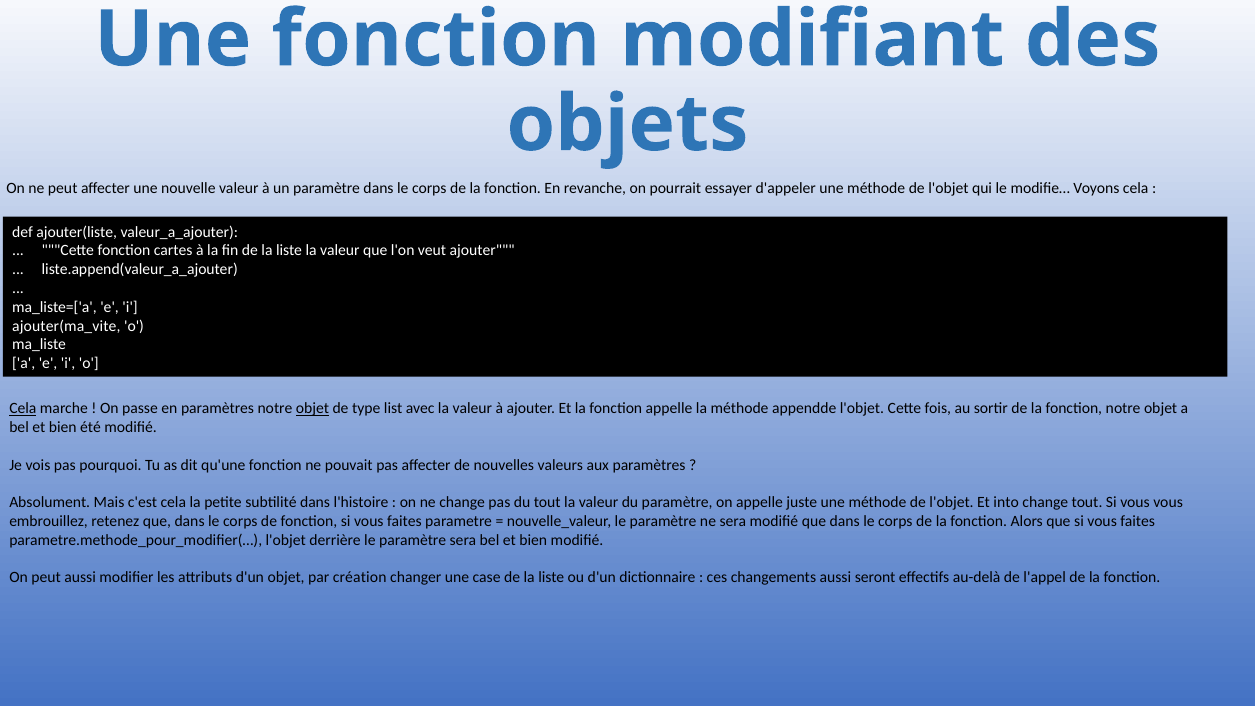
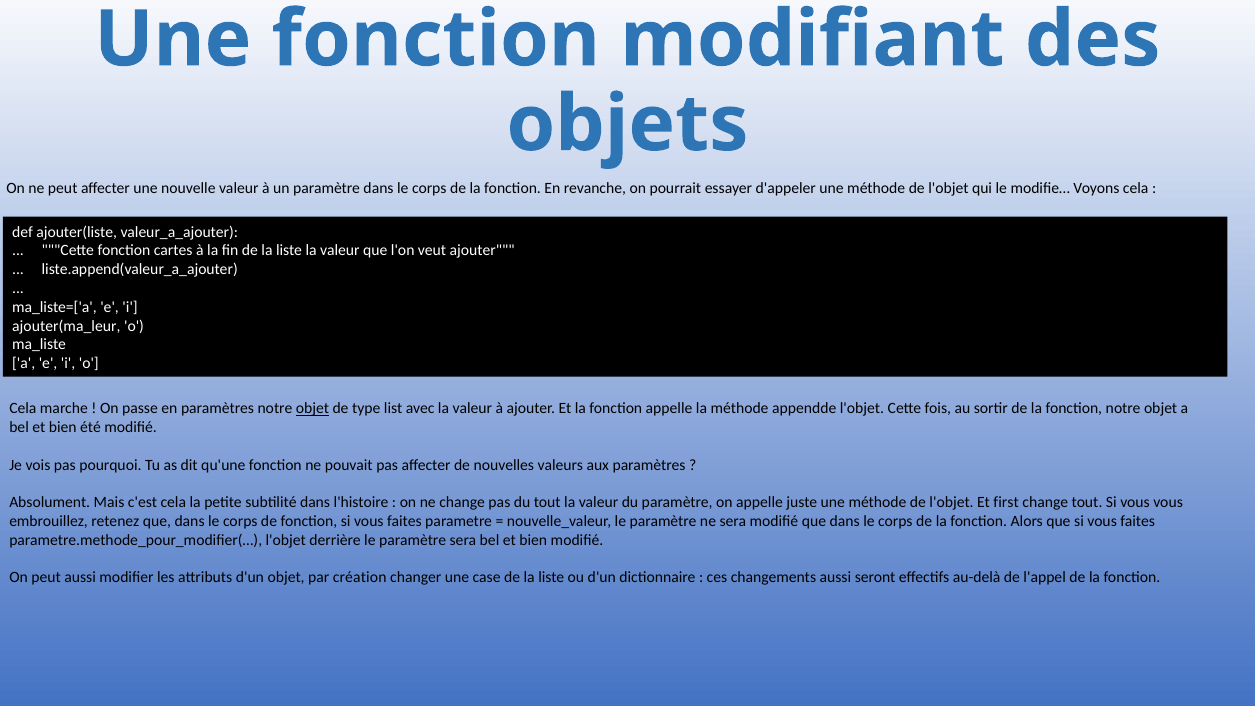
ajouter(ma_vite: ajouter(ma_vite -> ajouter(ma_leur (66, 326)
Cela underline: present -> none (23, 408)
into: into -> first (1006, 502)
